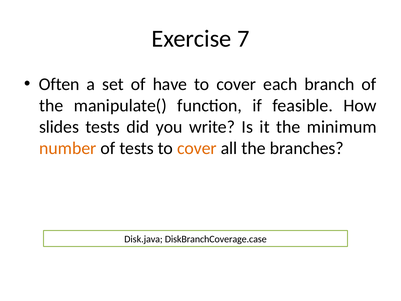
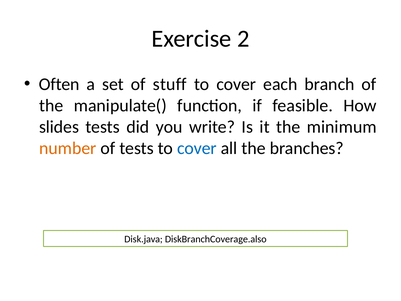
7: 7 -> 2 (243, 39)
have: have -> stuff (170, 84)
cover colour: orange -> blue (197, 148)
DiskBranchCoverage.case: DiskBranchCoverage.case -> DiskBranchCoverage.also (216, 239)
